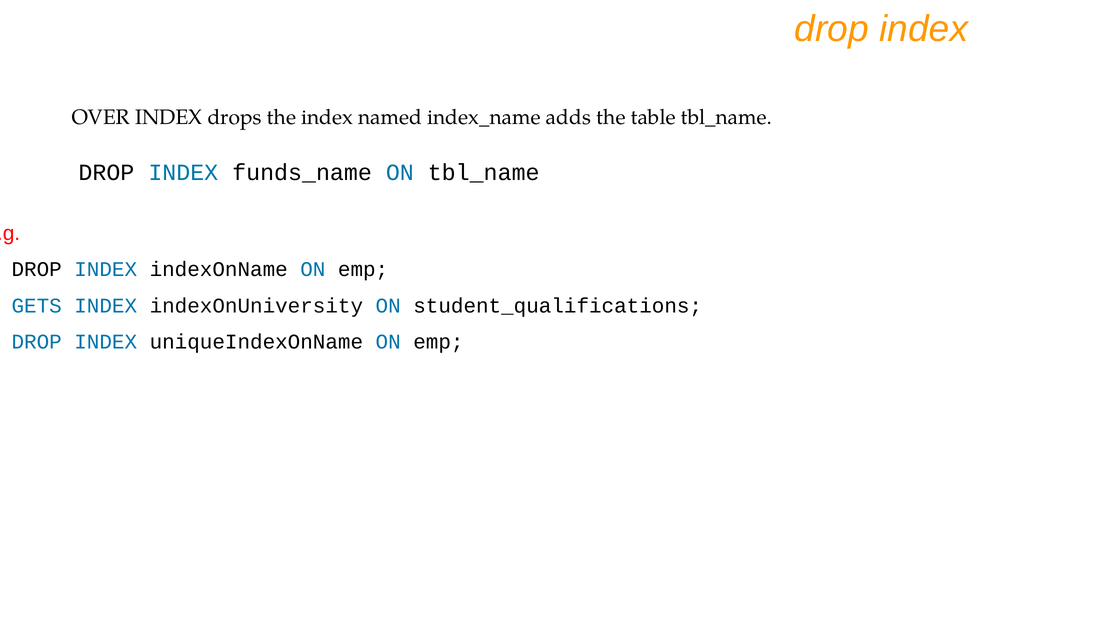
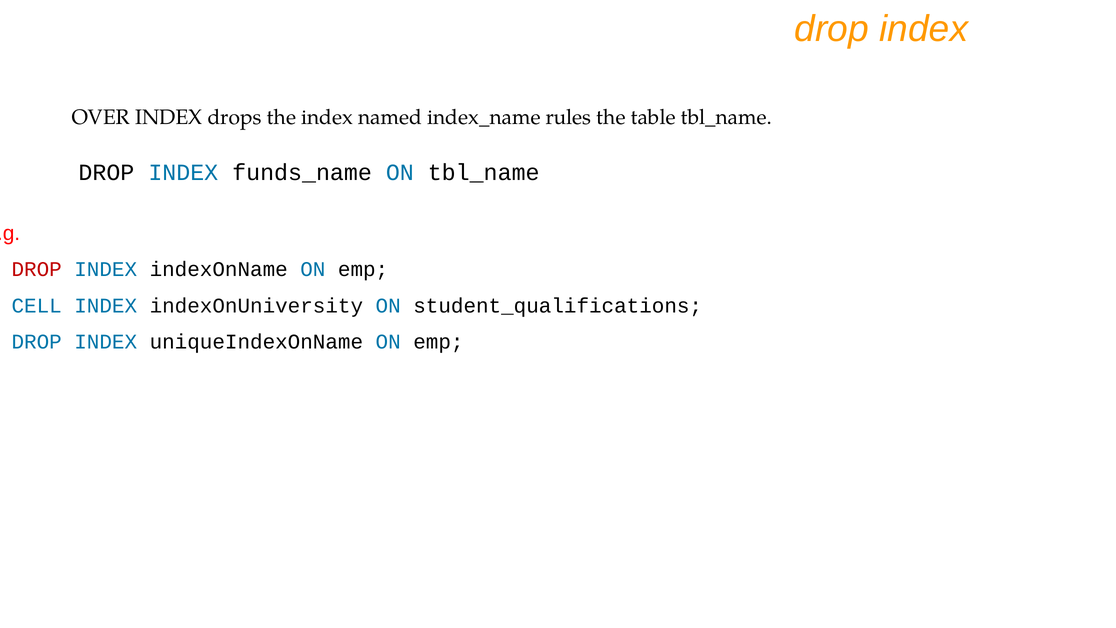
adds: adds -> rules (568, 117)
DROP colour: black -> red (37, 269)
GETS: GETS -> CELL (37, 306)
